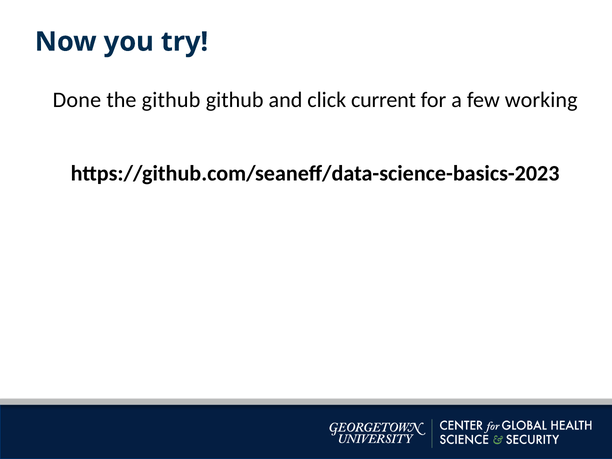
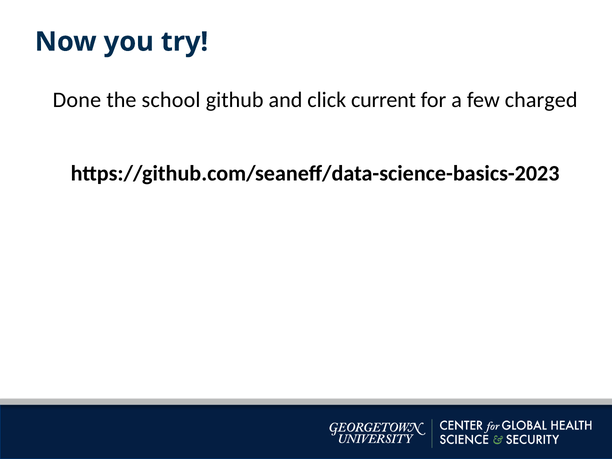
the github: github -> school (171, 100)
working: working -> charged (541, 100)
